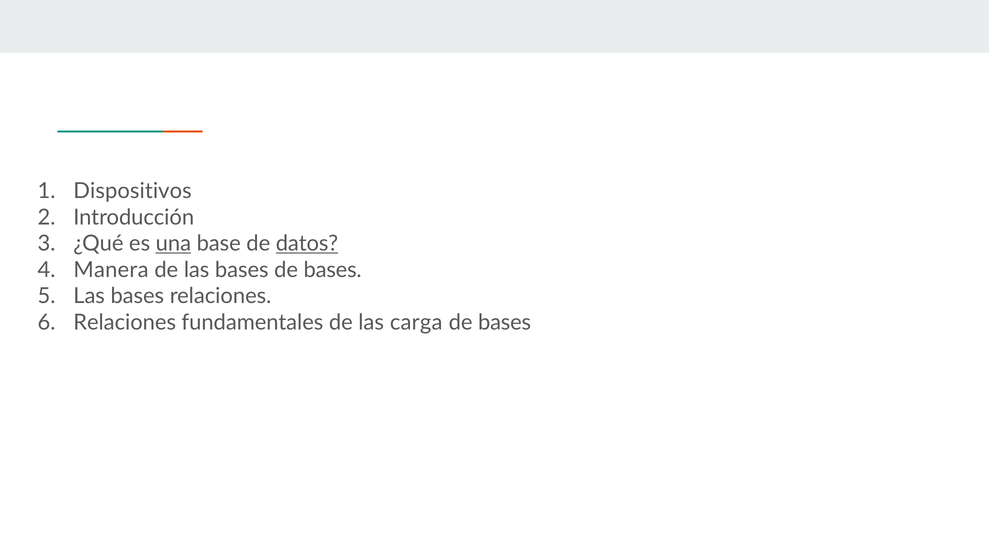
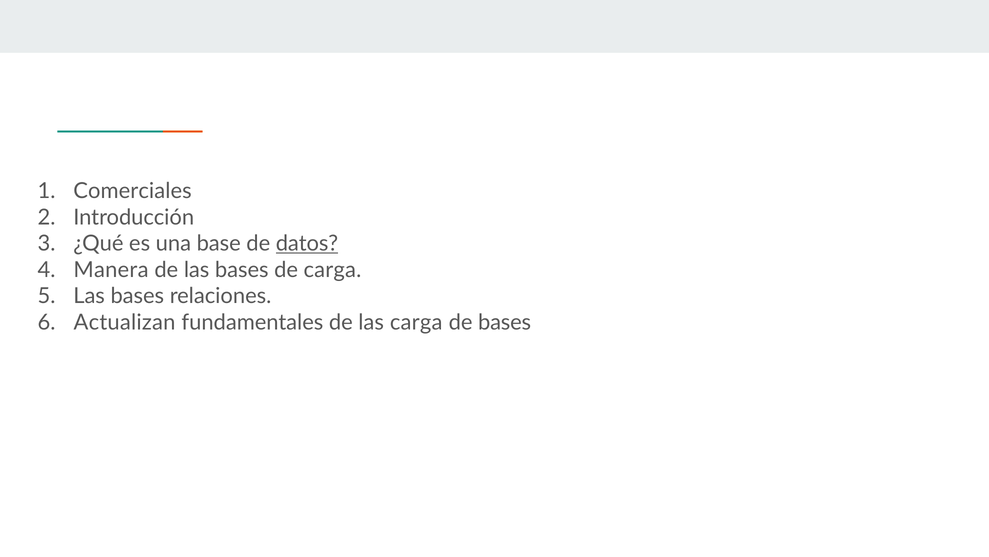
Dispositivos: Dispositivos -> Comerciales (133, 191)
una underline: present -> none (173, 243)
bases de bases: bases -> carga (332, 269)
Relaciones: Relaciones -> Actualizan (125, 322)
